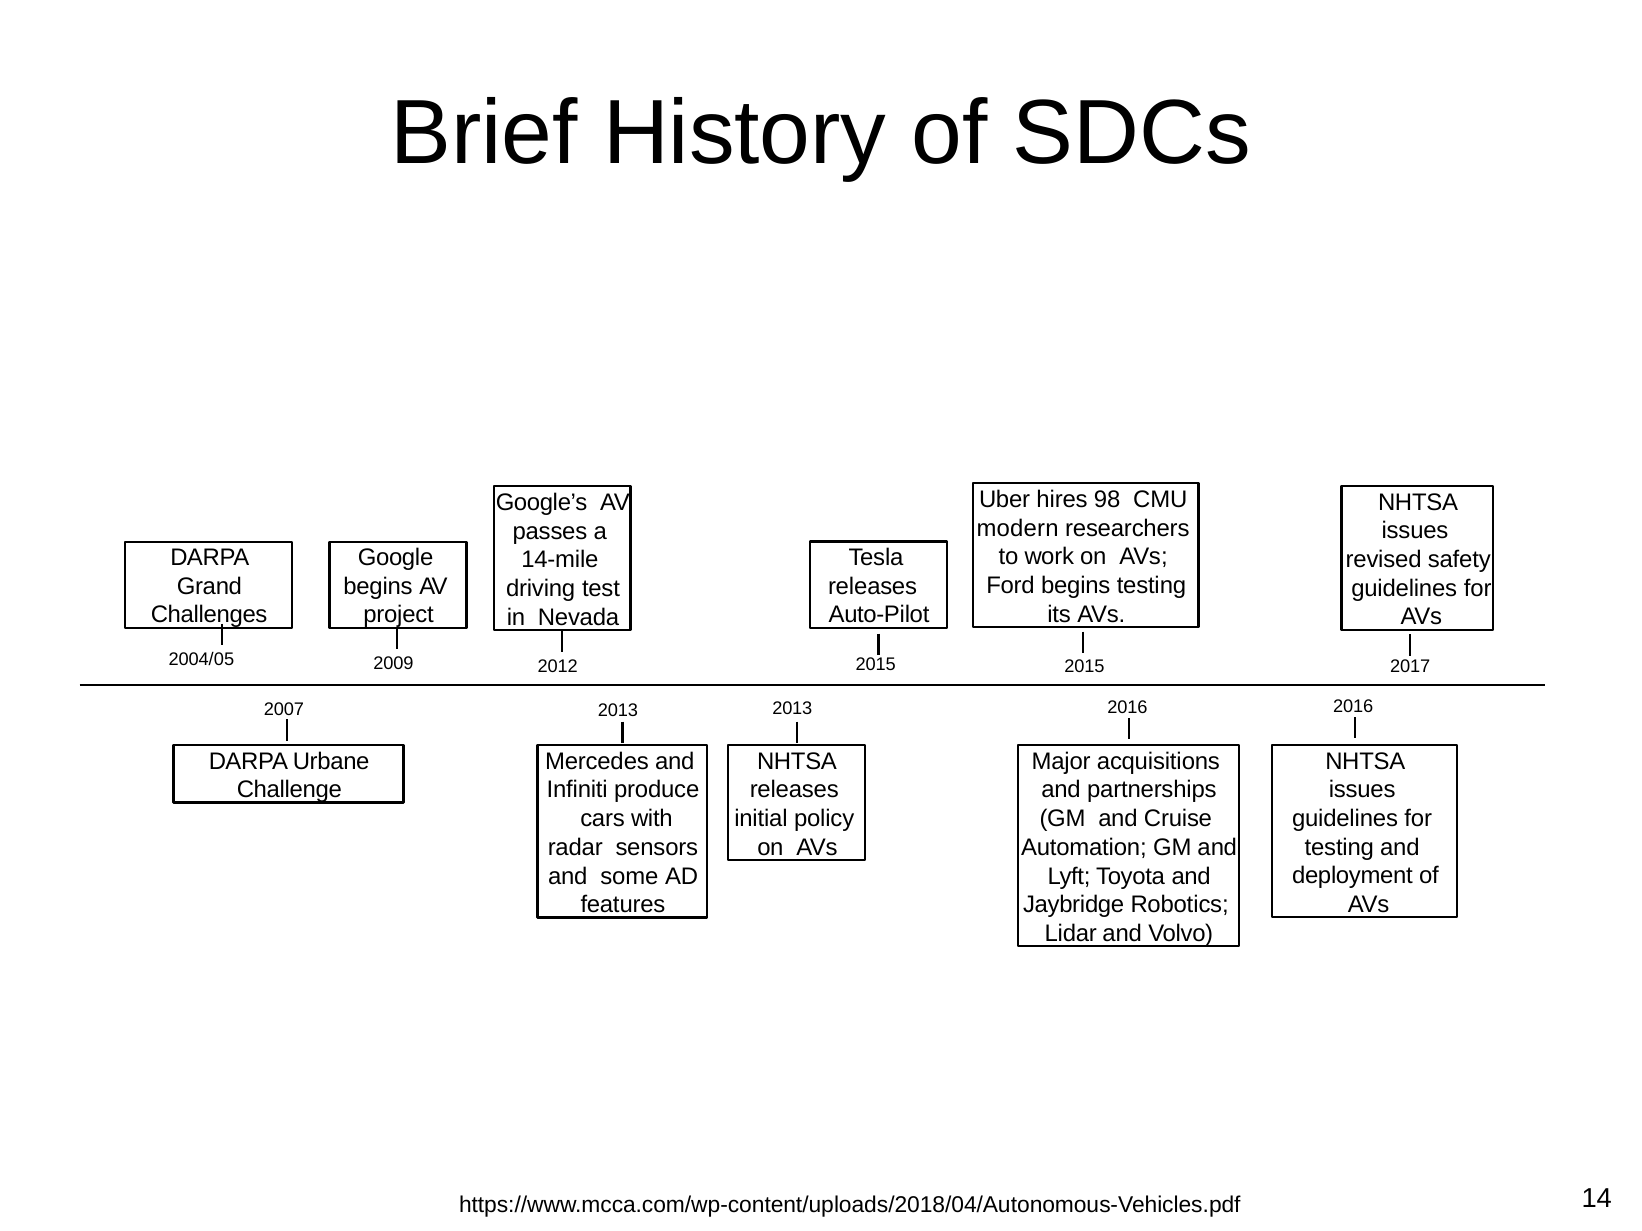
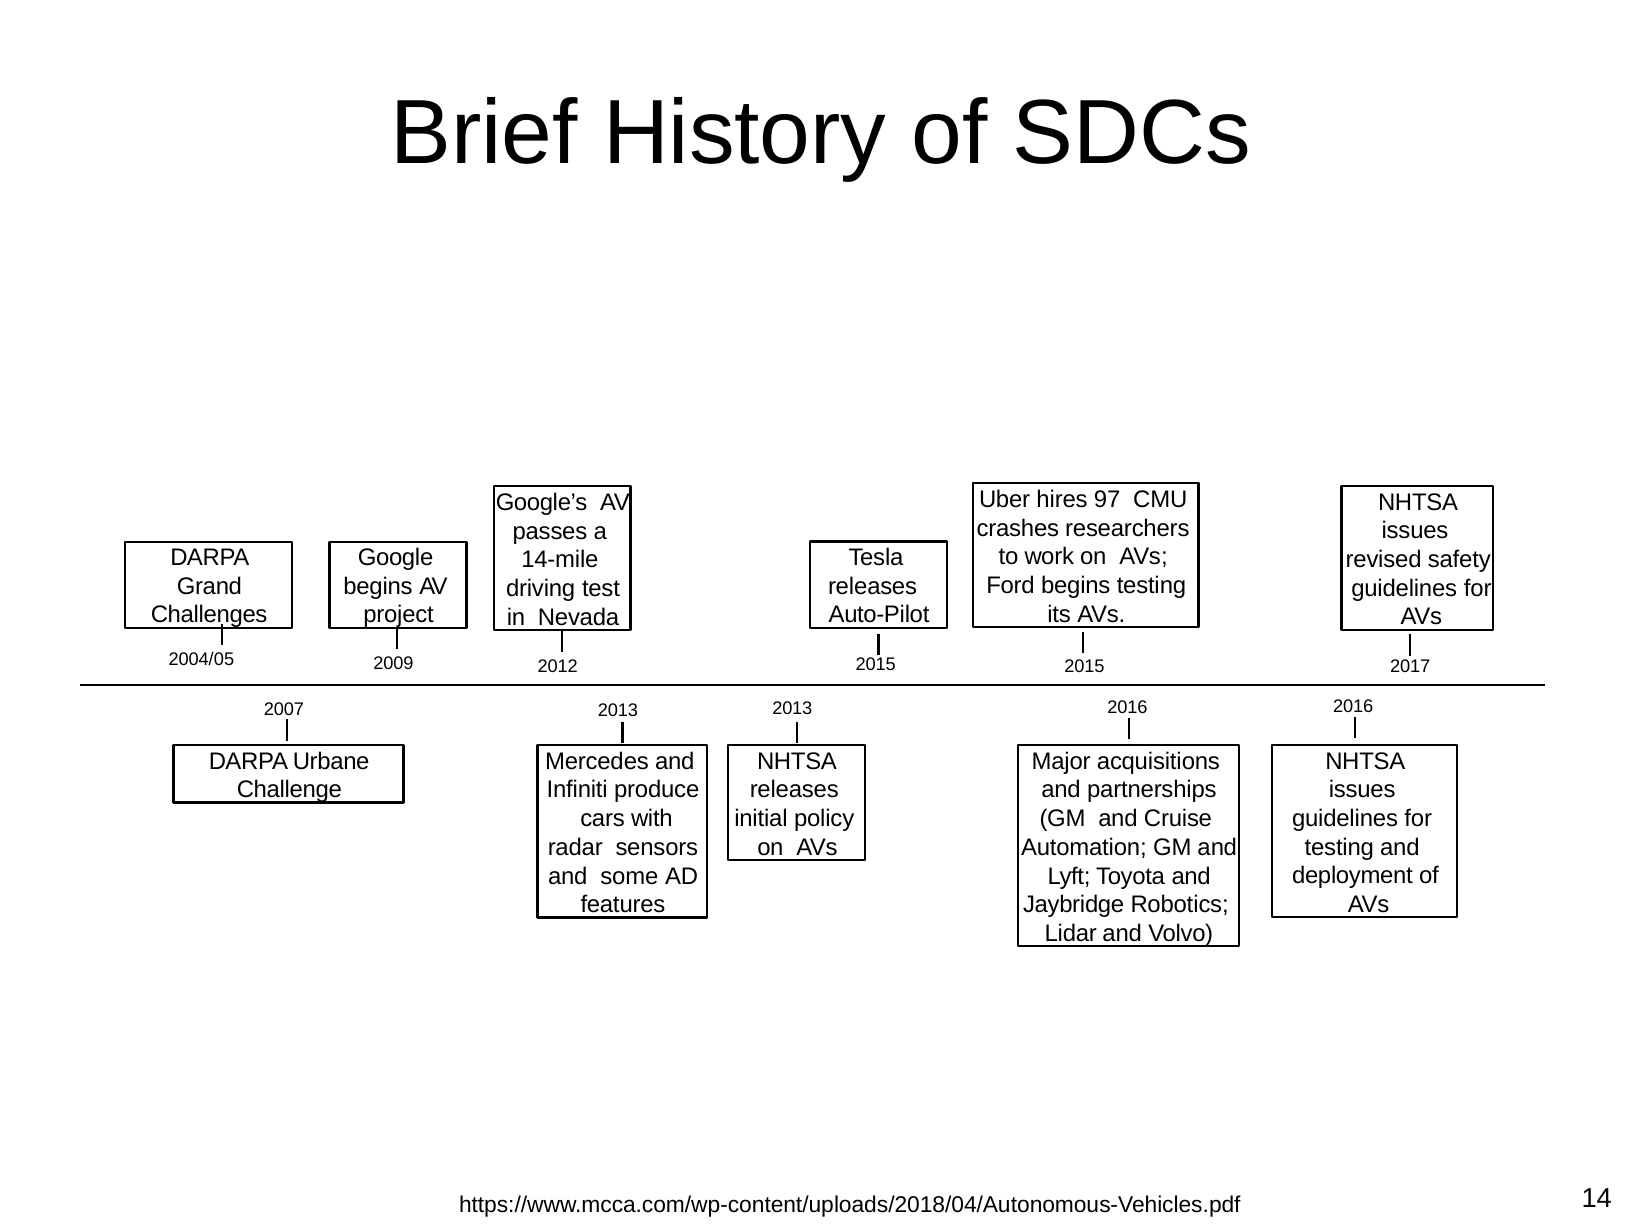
98: 98 -> 97 (1107, 500)
modern: modern -> crashes (1018, 528)
